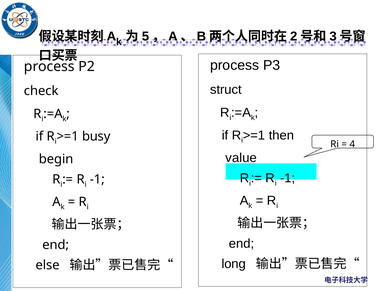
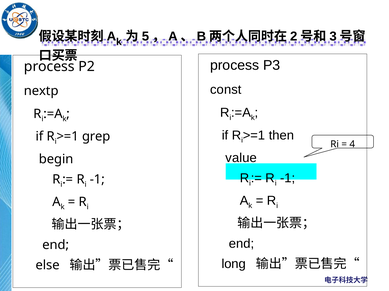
struct: struct -> const (226, 90)
check: check -> nextp (41, 91)
busy: busy -> grep (96, 137)
